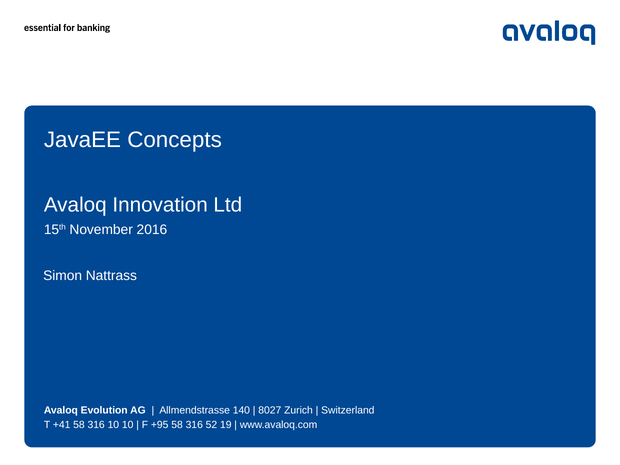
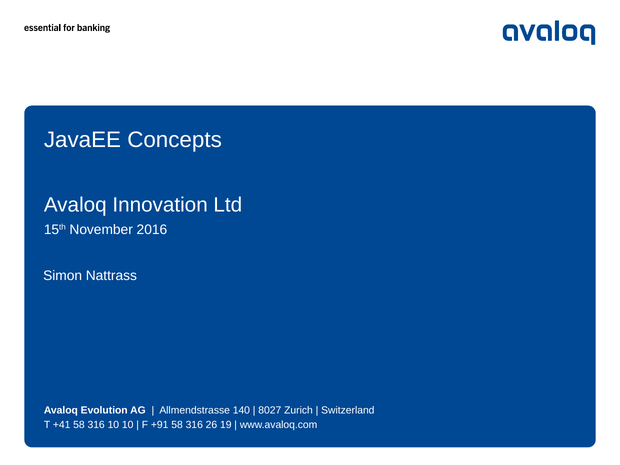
+95: +95 -> +91 (160, 425)
52: 52 -> 26 (211, 425)
